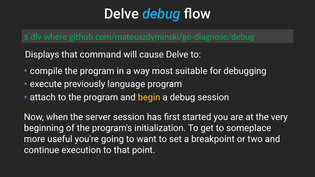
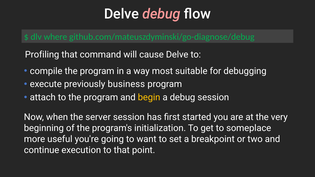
debug colour: light blue -> pink (161, 14)
Displays: Displays -> Profiling (42, 55)
language: language -> business (126, 84)
